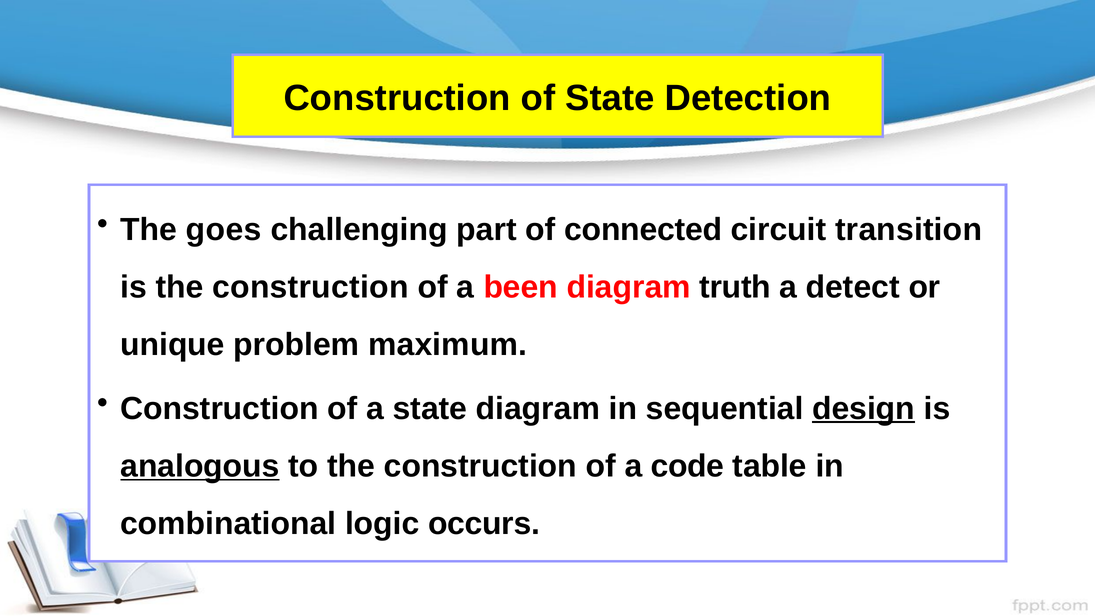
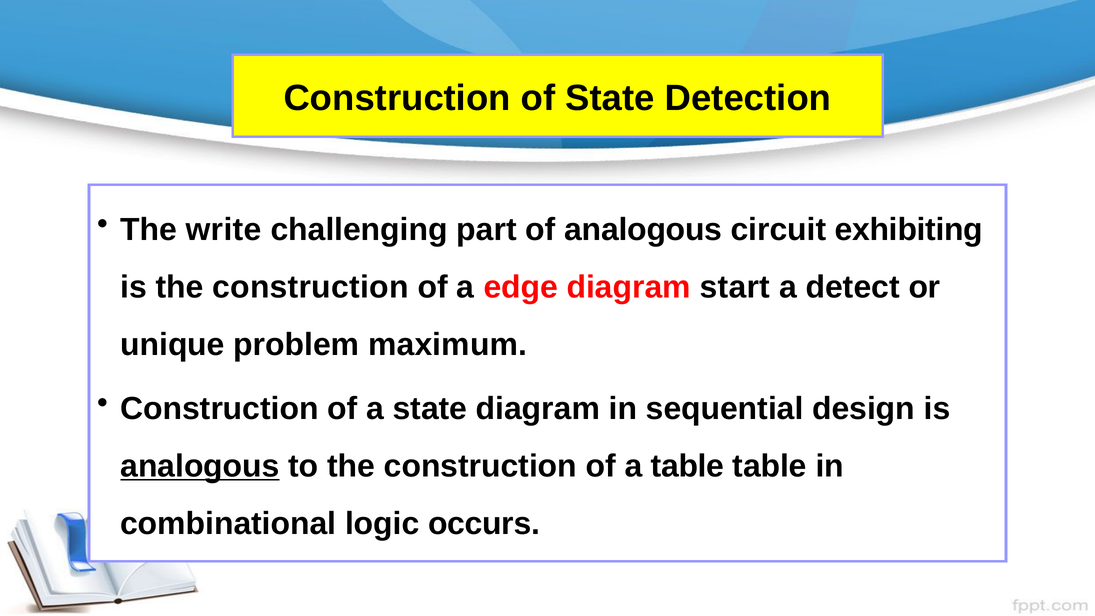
goes: goes -> write (224, 229)
of connected: connected -> analogous (643, 229)
transition: transition -> exhibiting (909, 229)
been: been -> edge (521, 287)
truth: truth -> start (735, 287)
design underline: present -> none (864, 408)
a code: code -> table (687, 466)
